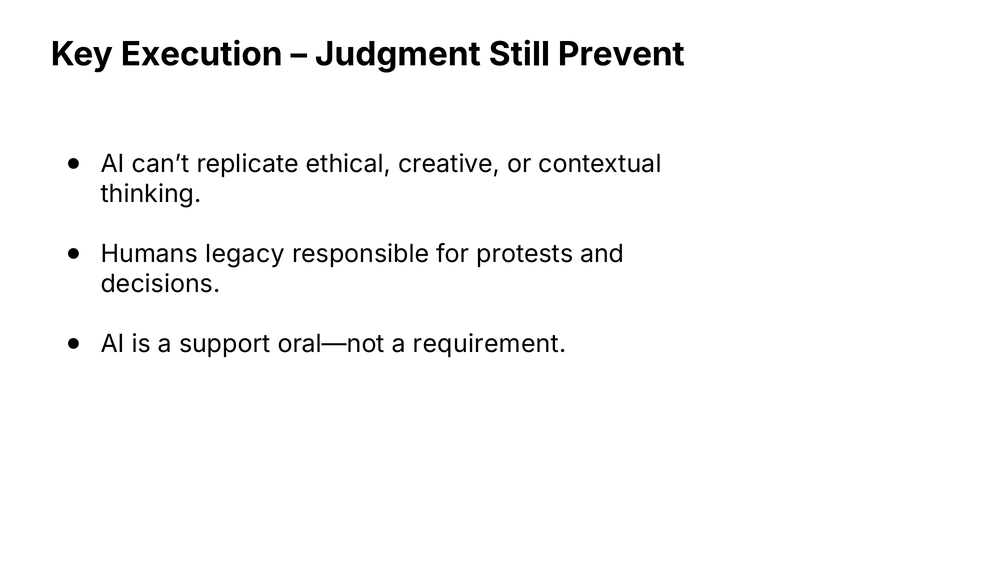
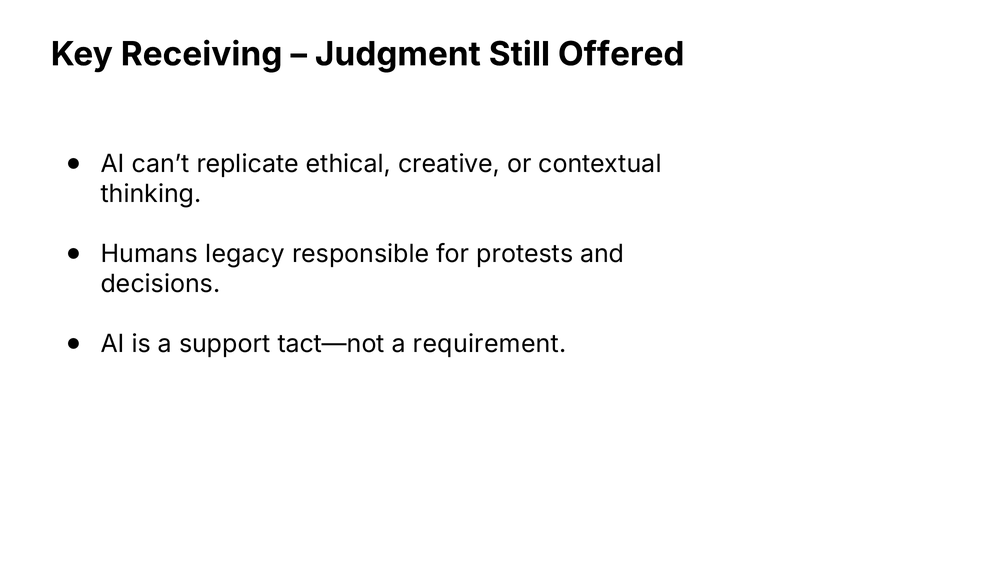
Execution: Execution -> Receiving (202, 54)
Prevent: Prevent -> Offered (621, 54)
oral—not: oral—not -> tact—not (331, 344)
